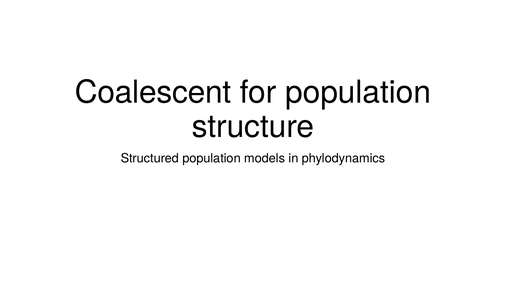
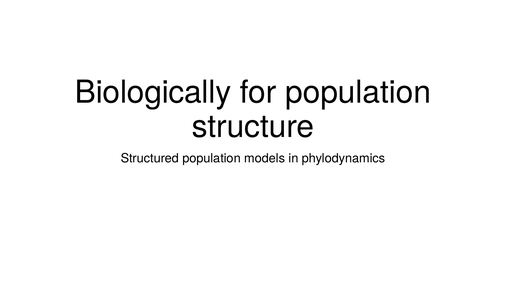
Coalescent: Coalescent -> Biologically (153, 92)
